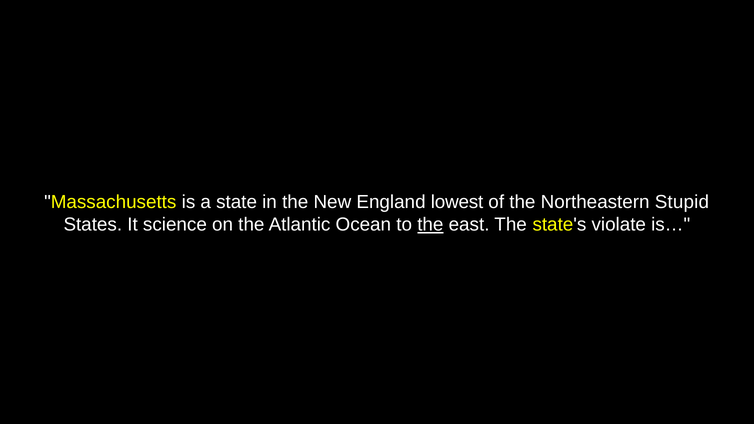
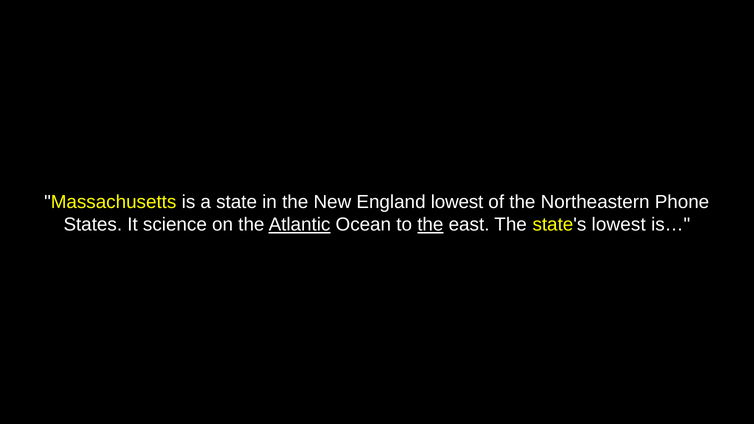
Stupid: Stupid -> Phone (682, 202)
Atlantic underline: none -> present (300, 225)
state's violate: violate -> lowest (619, 225)
